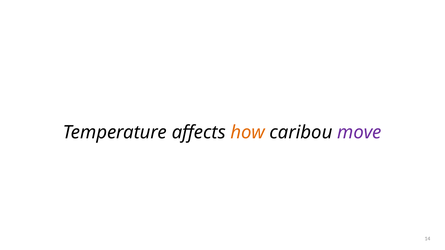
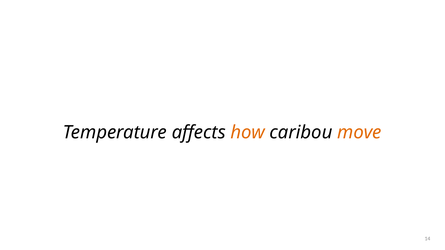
move colour: purple -> orange (359, 132)
